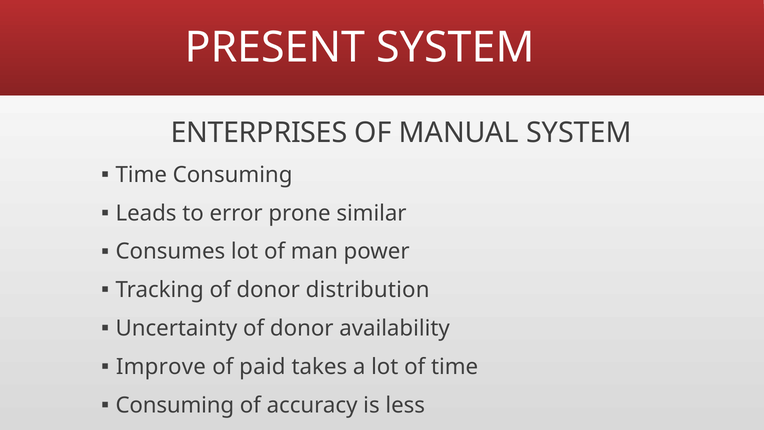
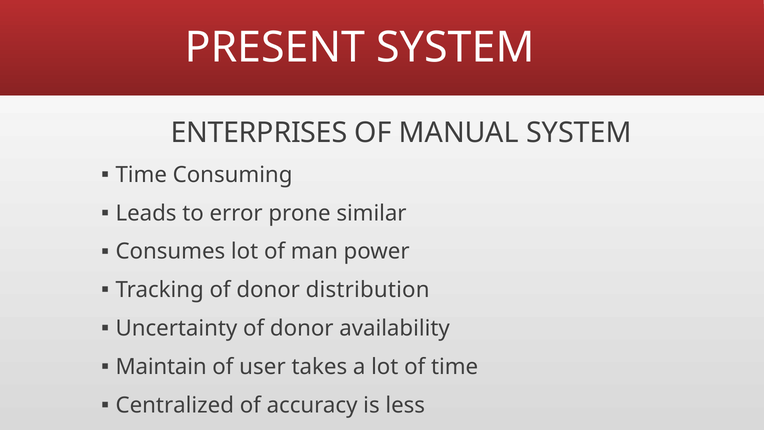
Improve: Improve -> Maintain (161, 367)
paid: paid -> user (262, 367)
Consuming: Consuming -> Centralized (175, 405)
